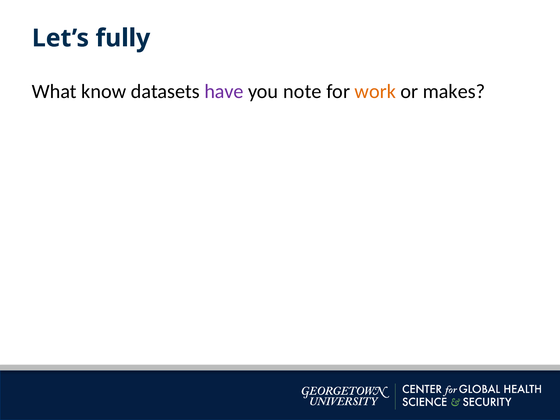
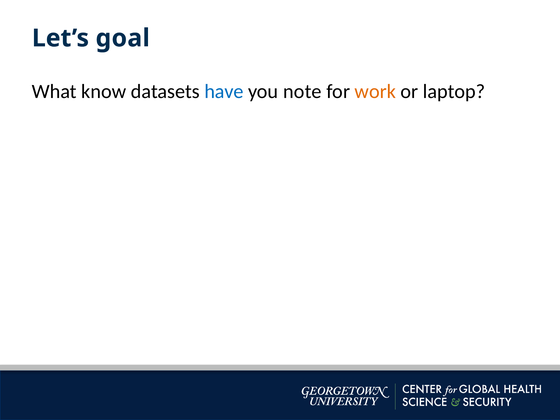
fully: fully -> goal (123, 38)
have colour: purple -> blue (224, 92)
makes: makes -> laptop (454, 92)
